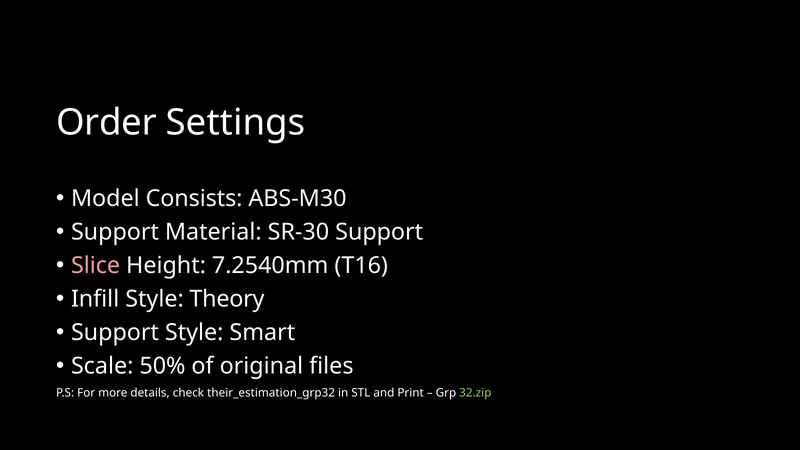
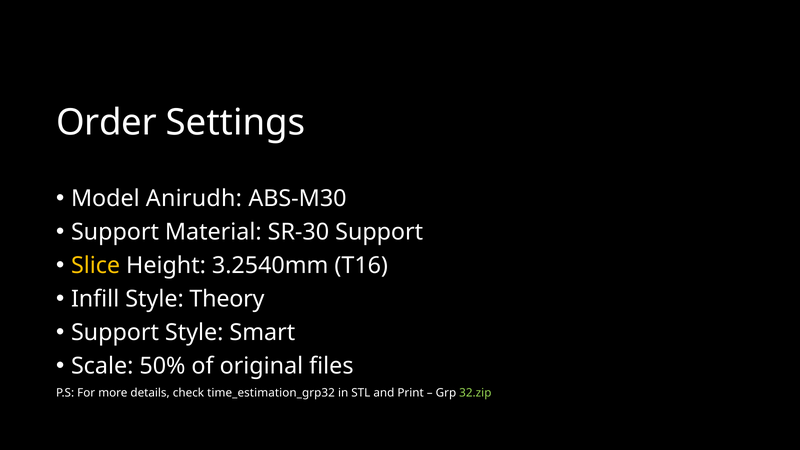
Consists: Consists -> Anirudh (194, 198)
Slice colour: pink -> yellow (96, 265)
7.2540mm: 7.2540mm -> 3.2540mm (270, 265)
their_estimation_grp32: their_estimation_grp32 -> time_estimation_grp32 (271, 393)
